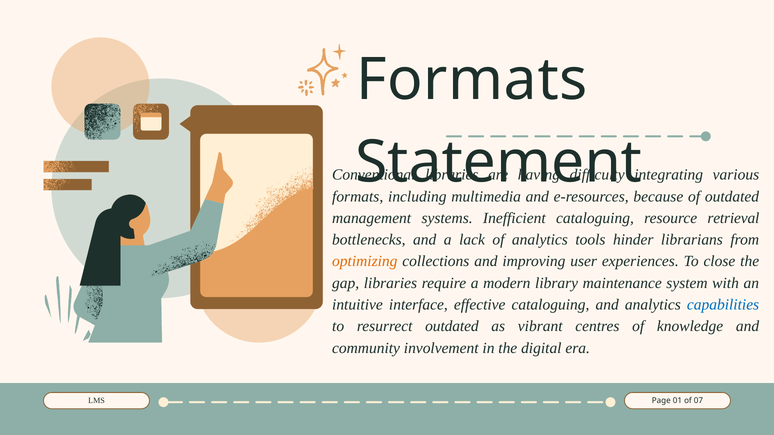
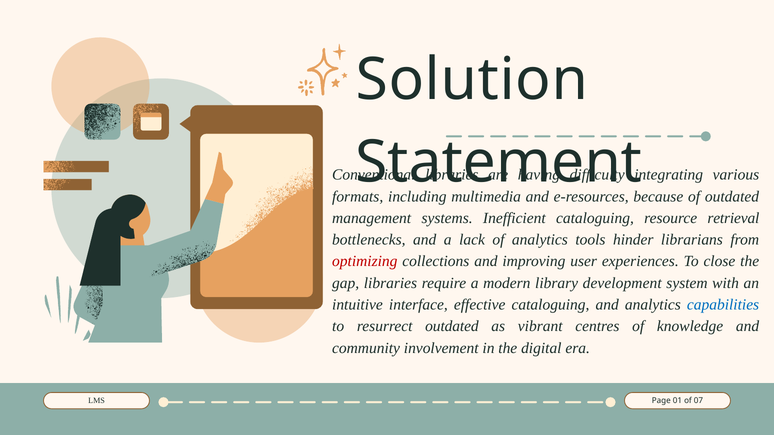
Formats: Formats -> Solution (472, 80)
optimizing colour: orange -> red (365, 262)
maintenance: maintenance -> development (622, 283)
